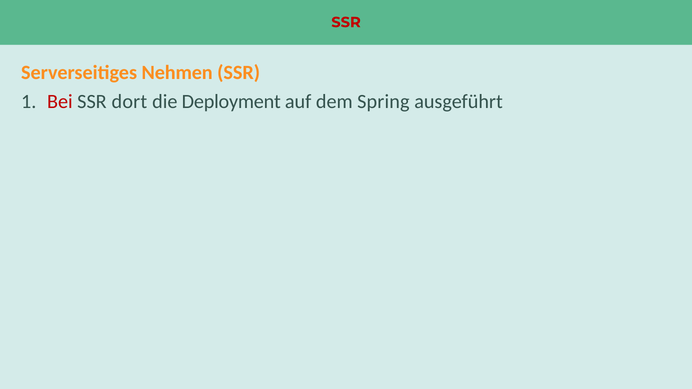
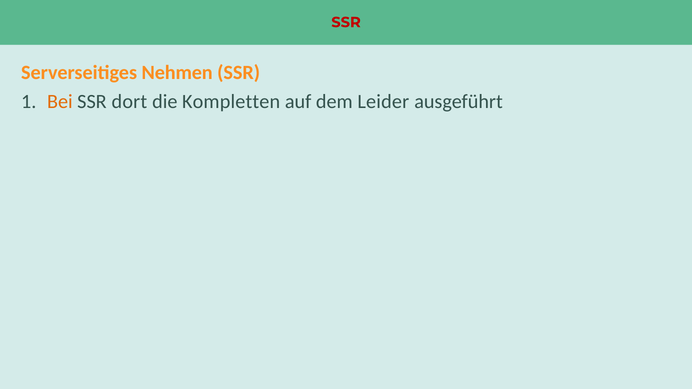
Bei colour: red -> orange (60, 101)
Deployment: Deployment -> Kompletten (231, 101)
Spring: Spring -> Leider (383, 101)
